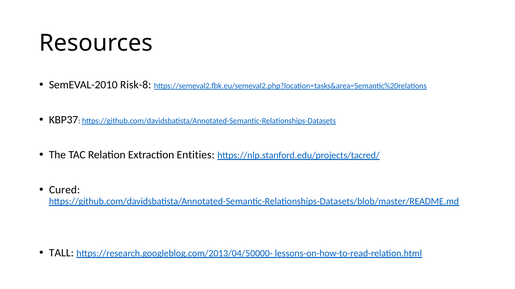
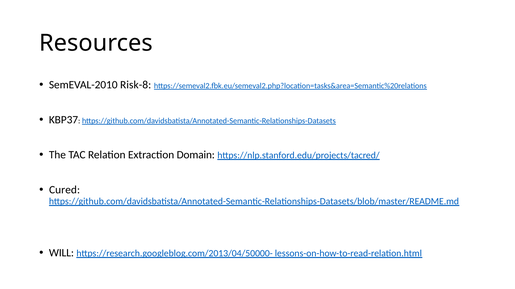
Entities: Entities -> Domain (196, 155)
TALL: TALL -> WILL (61, 253)
